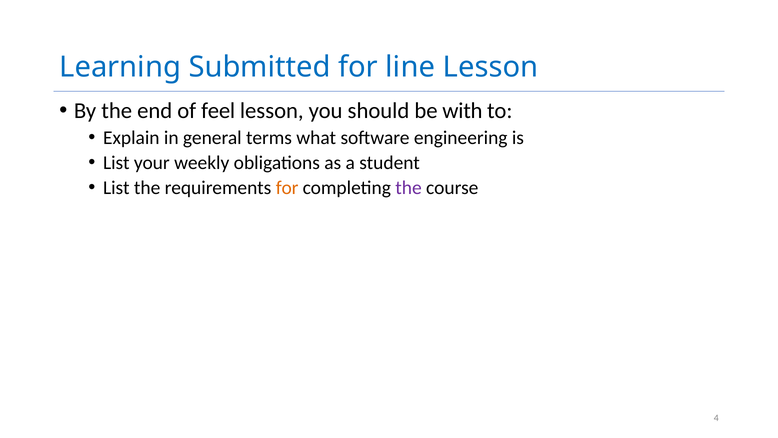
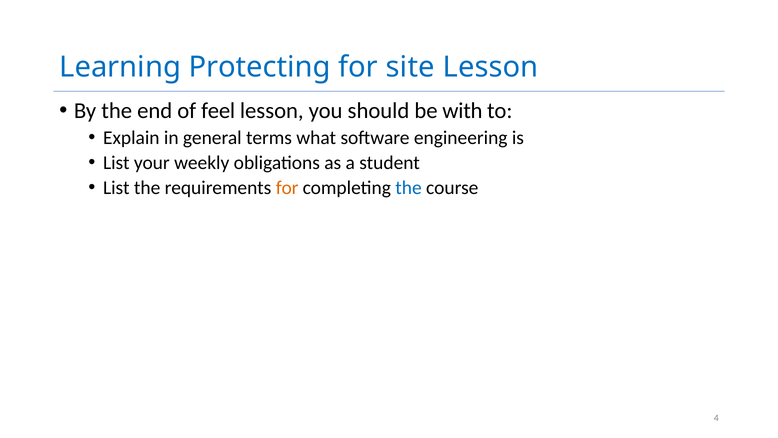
Submitted: Submitted -> Protecting (260, 67)
line: line -> site (410, 67)
the colour: purple -> blue (408, 188)
